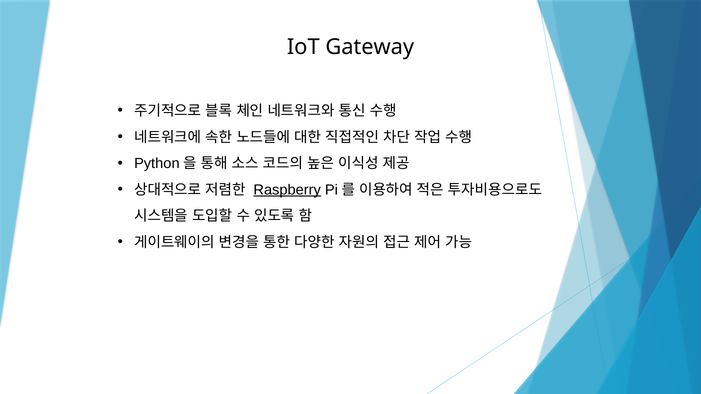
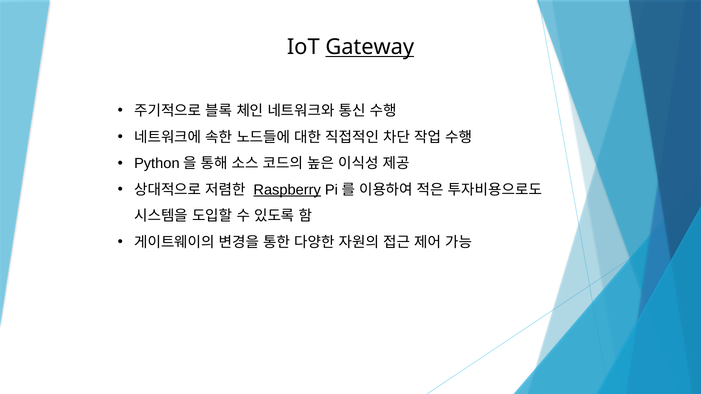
Gateway underline: none -> present (370, 47)
